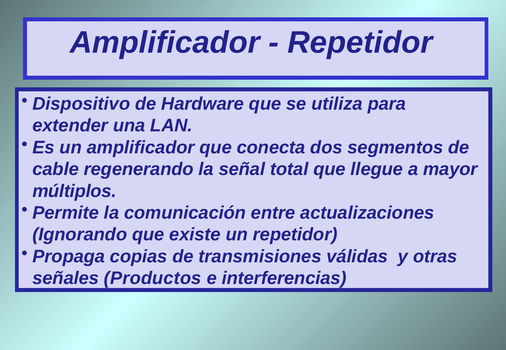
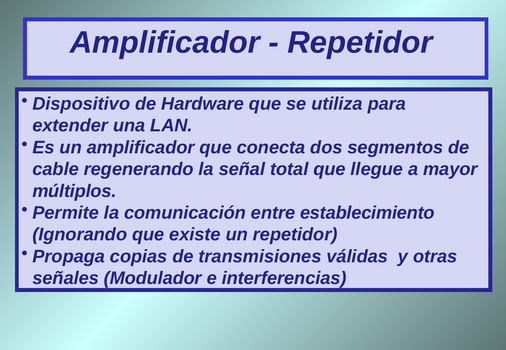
actualizaciones: actualizaciones -> establecimiento (367, 213)
Productos: Productos -> Modulador (153, 278)
